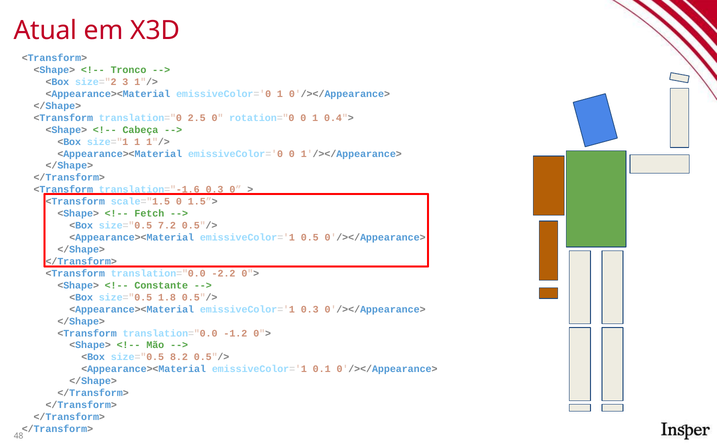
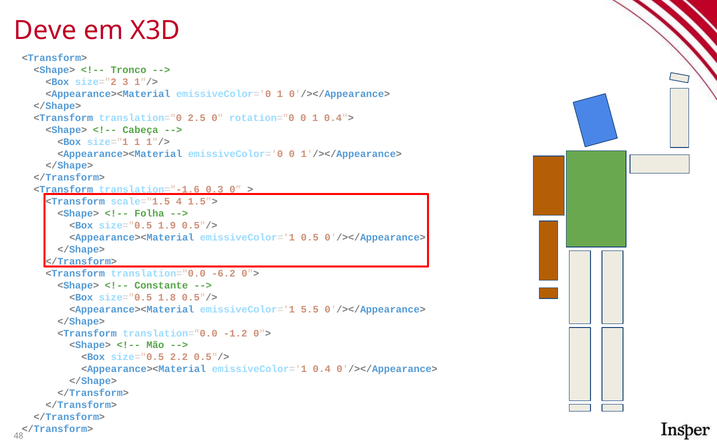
Atual: Atual -> Deve (45, 30)
scale="1.5 0: 0 -> 4 (179, 202)
Fetch: Fetch -> Folha (149, 214)
7.2: 7.2 -> 1.9 (167, 226)
-2.2: -2.2 -> -6.2 (224, 273)
emissiveColor='1 0.3: 0.3 -> 5.5 (310, 309)
8.2: 8.2 -> 2.2 (179, 357)
0.1: 0.1 -> 0.4 (322, 369)
